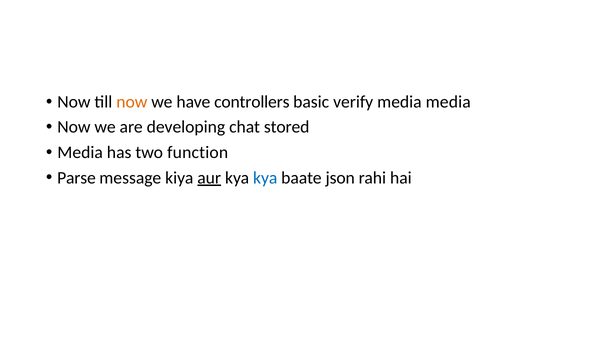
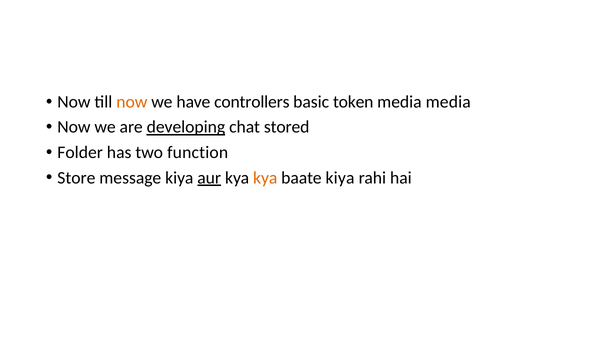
verify: verify -> token (353, 102)
developing underline: none -> present (186, 127)
Media: Media -> Folder (80, 153)
Parse: Parse -> Store (76, 178)
kya colour: blue -> orange (265, 178)
baate json: json -> kiya (340, 178)
